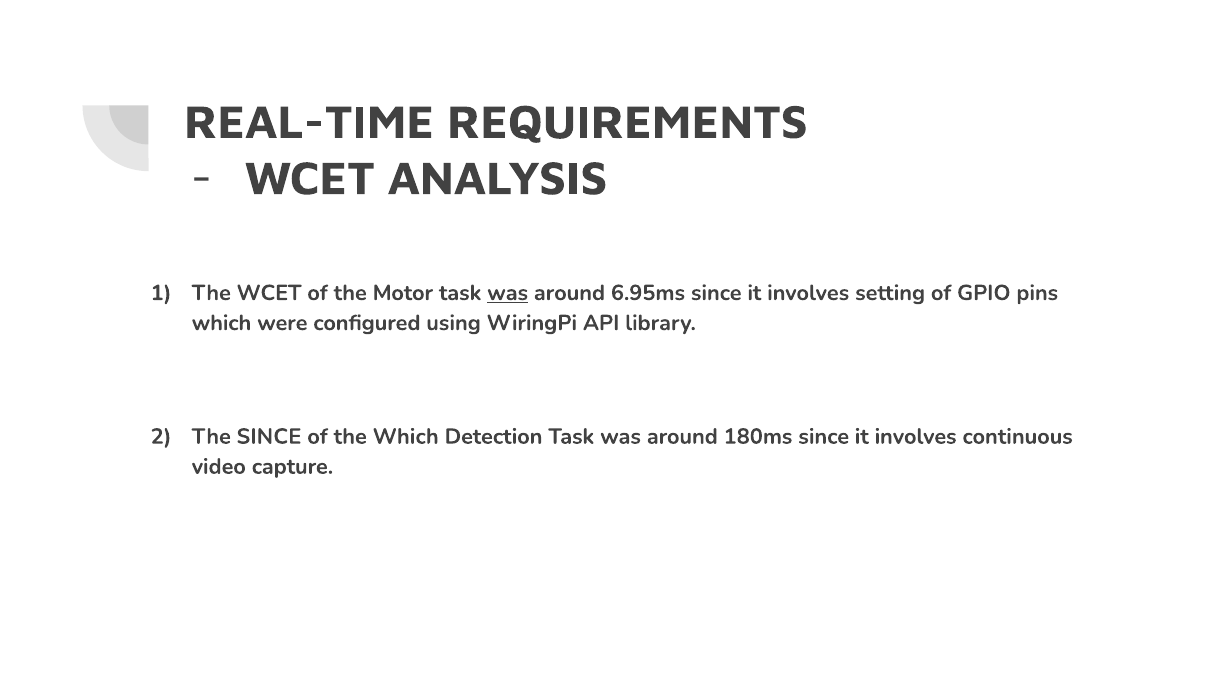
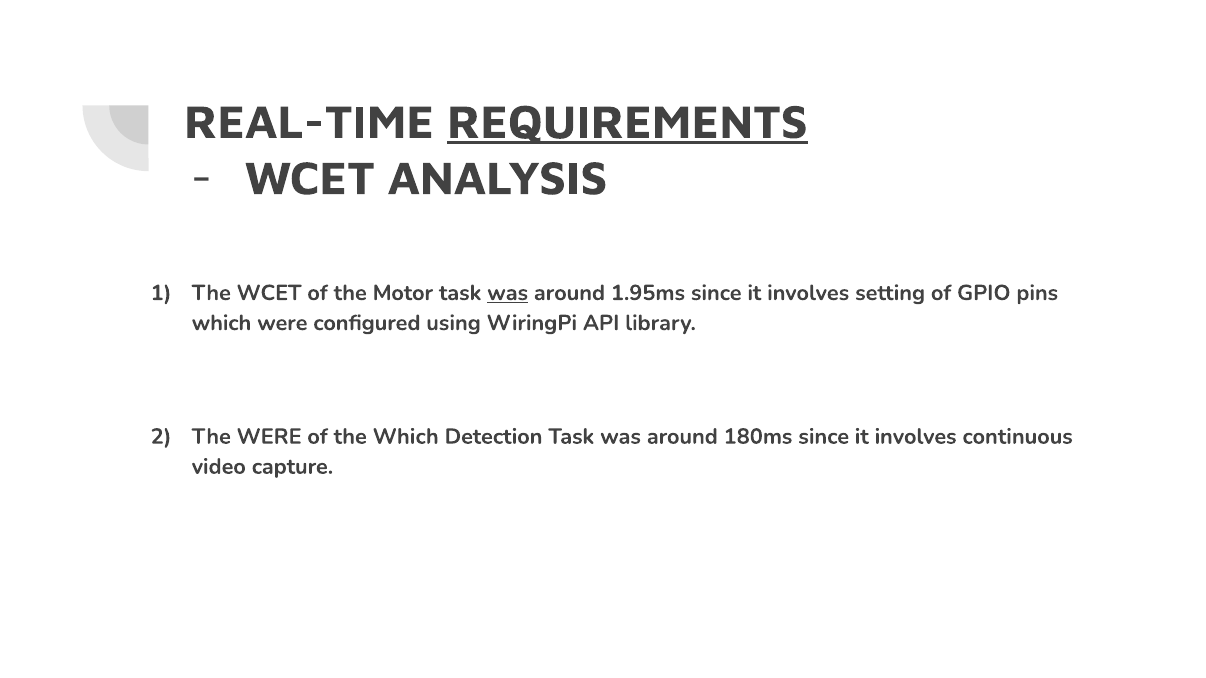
REQUIREMENTS underline: none -> present (627, 122)
6.95ms: 6.95ms -> 1.95ms (648, 293)
The SINCE: SINCE -> WERE (269, 437)
